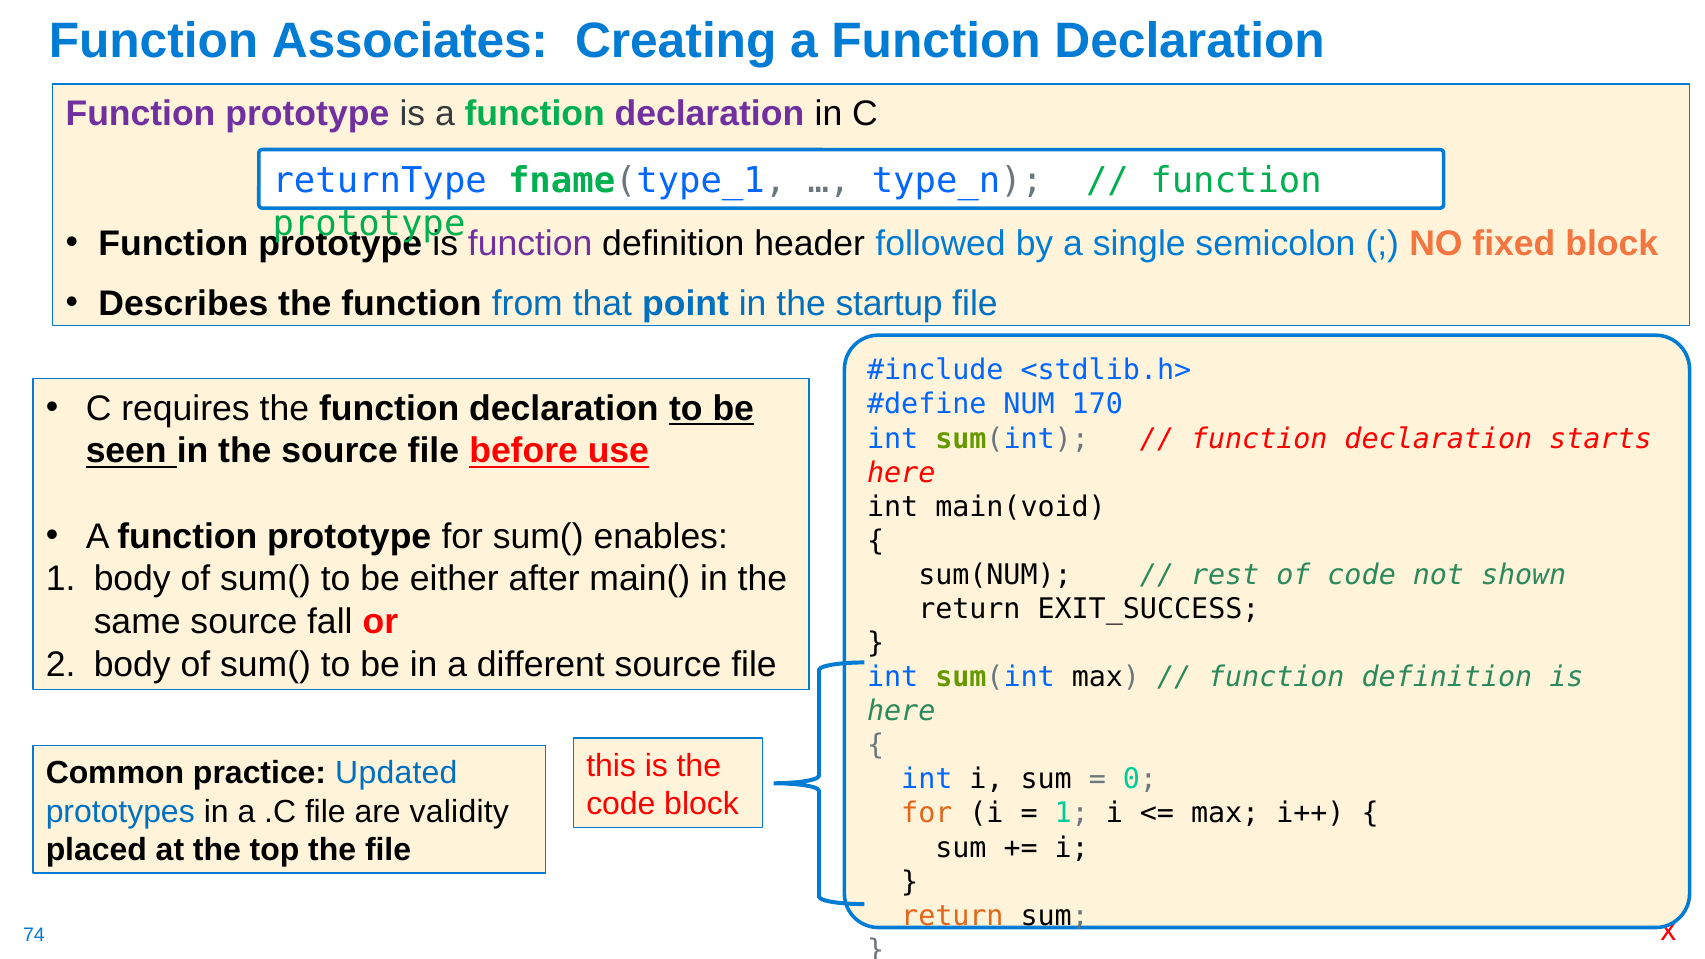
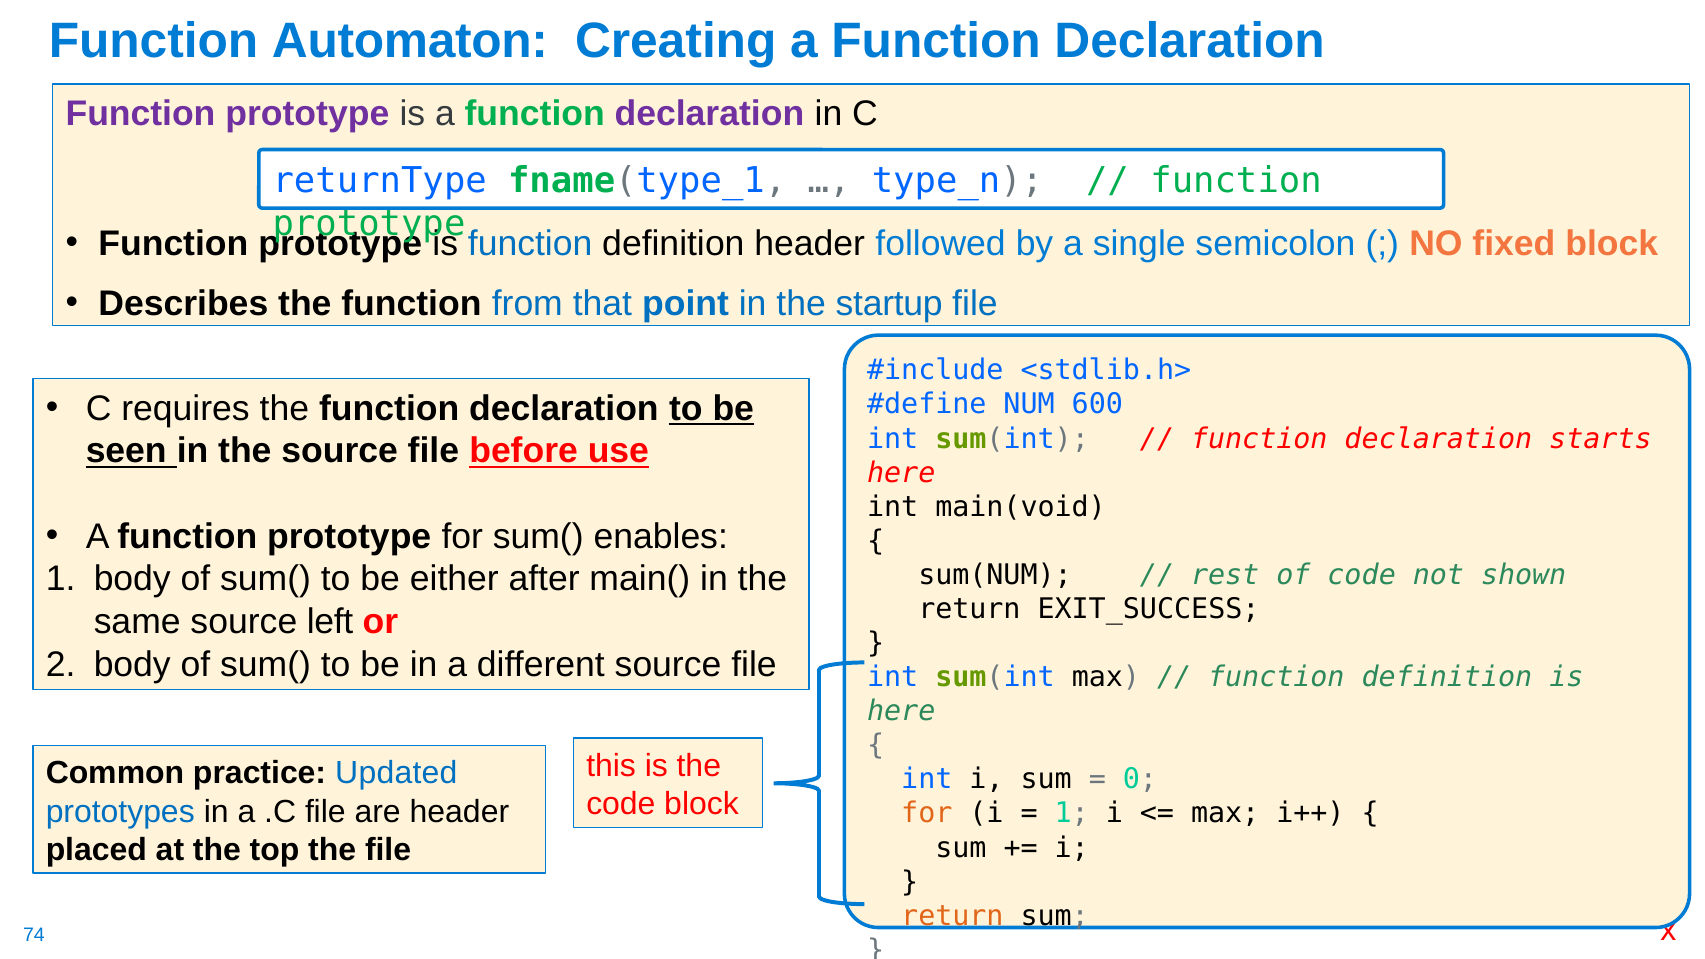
Associates: Associates -> Automaton (410, 41)
function colour: purple -> blue (530, 243)
170: 170 -> 600 (1097, 405)
fall: fall -> left (330, 622)
are validity: validity -> header (459, 812)
